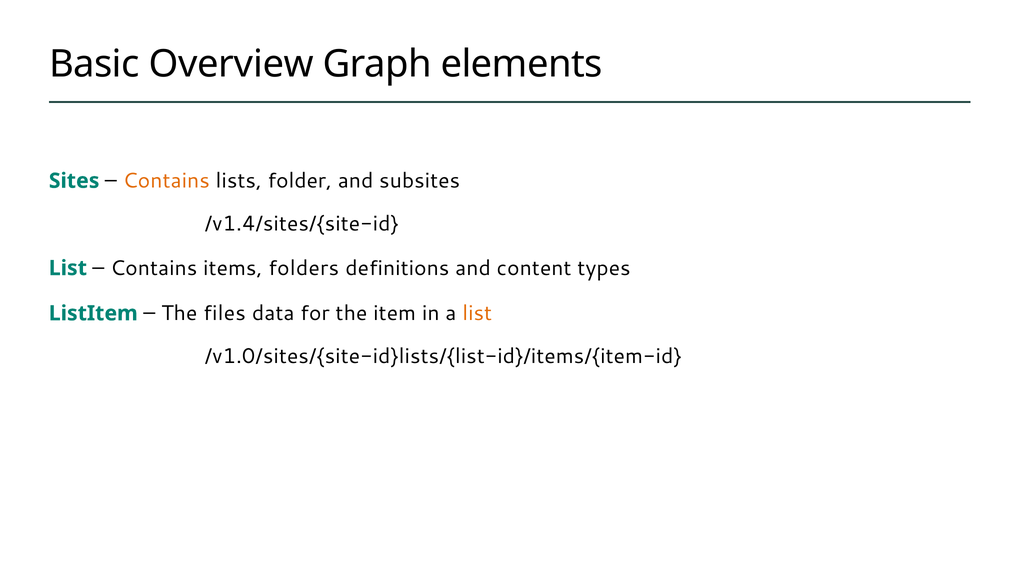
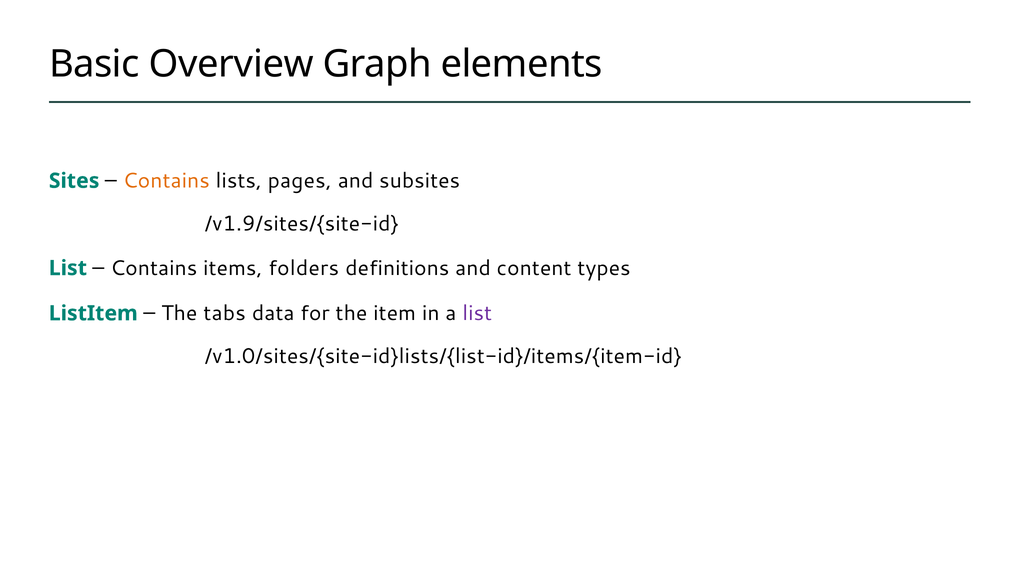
folder: folder -> pages (300, 181)
/v1.4/sites/{site-id: /v1.4/sites/{site-id -> /v1.9/sites/{site-id (302, 224)
files: files -> tabs (225, 313)
list colour: orange -> purple (477, 313)
